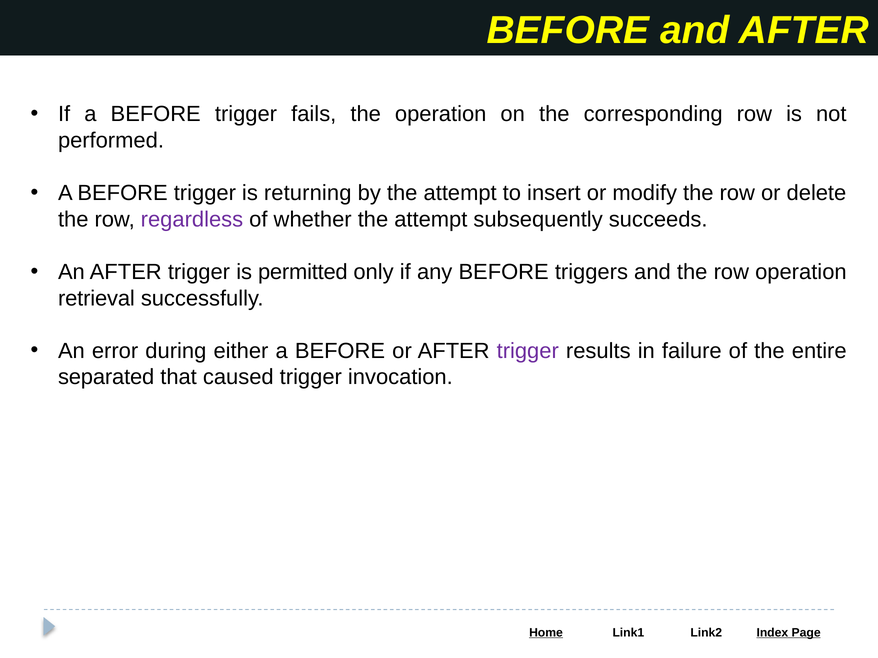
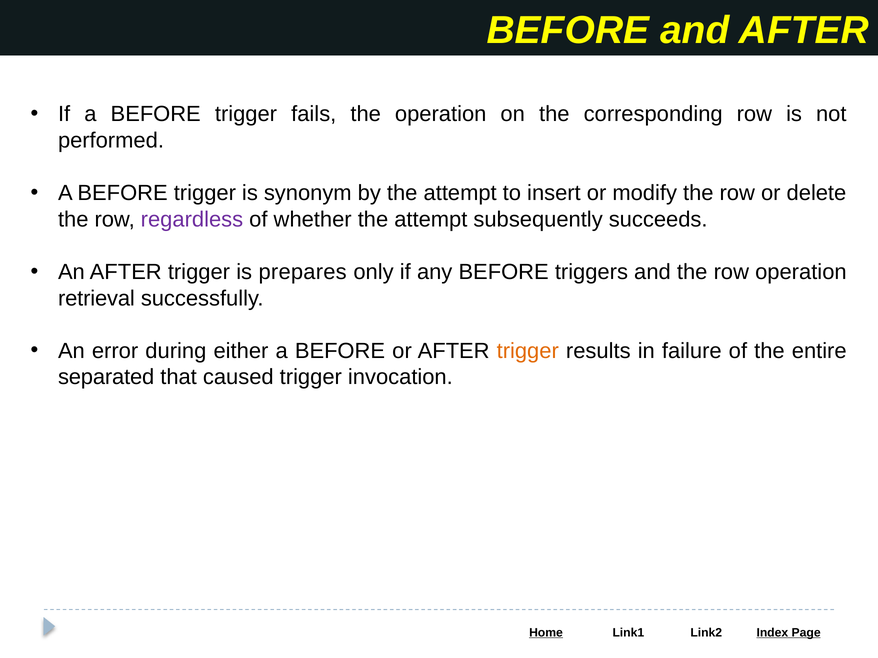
returning: returning -> synonym (308, 193)
permitted: permitted -> prepares (303, 272)
trigger colour: purple -> orange (528, 351)
